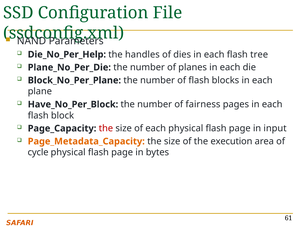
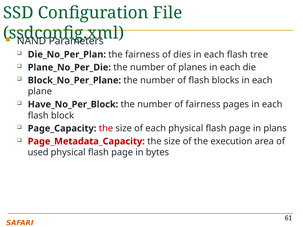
Die_No_Per_Help: Die_No_Per_Help -> Die_No_Per_Plan (67, 55)
the handles: handles -> fairness (142, 55)
input: input -> plans (275, 129)
Page_Metadata_Capacity colour: orange -> red (86, 142)
cycle: cycle -> used (38, 153)
